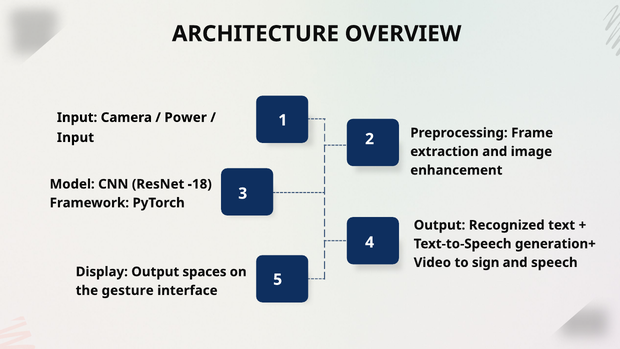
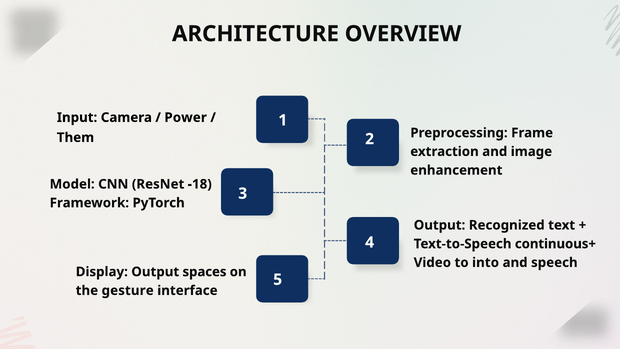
Input: Input -> Them (76, 137)
generation+: generation+ -> continuous+ (555, 244)
sign: sign -> into (486, 262)
